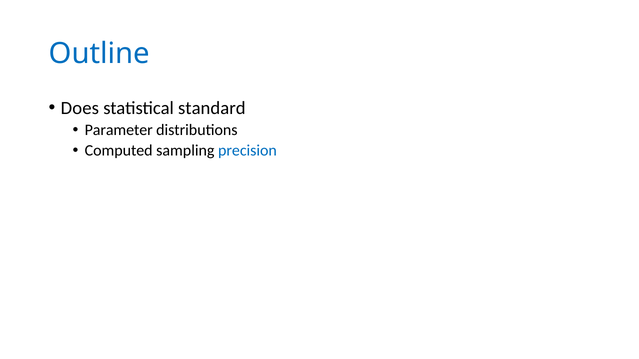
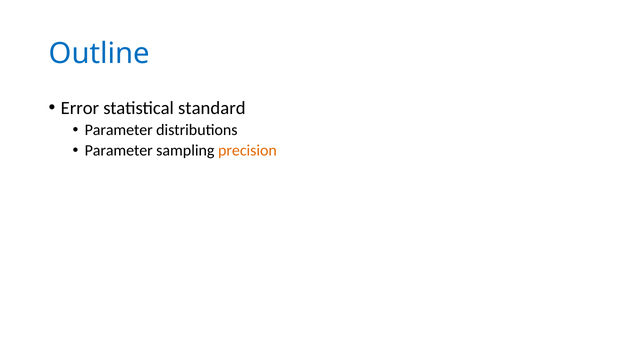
Does: Does -> Error (80, 108)
Computed: Computed -> Parameter (119, 151)
precision colour: blue -> orange (247, 151)
